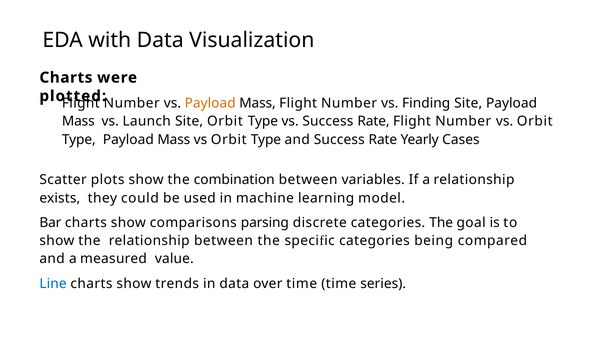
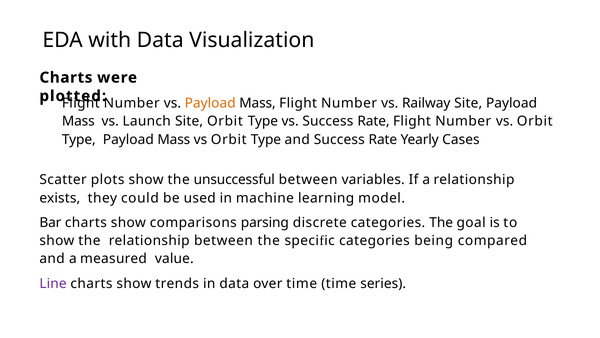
Finding: Finding -> Railway (426, 103)
combination: combination -> unsuccessful (234, 180)
Line colour: blue -> purple (53, 284)
